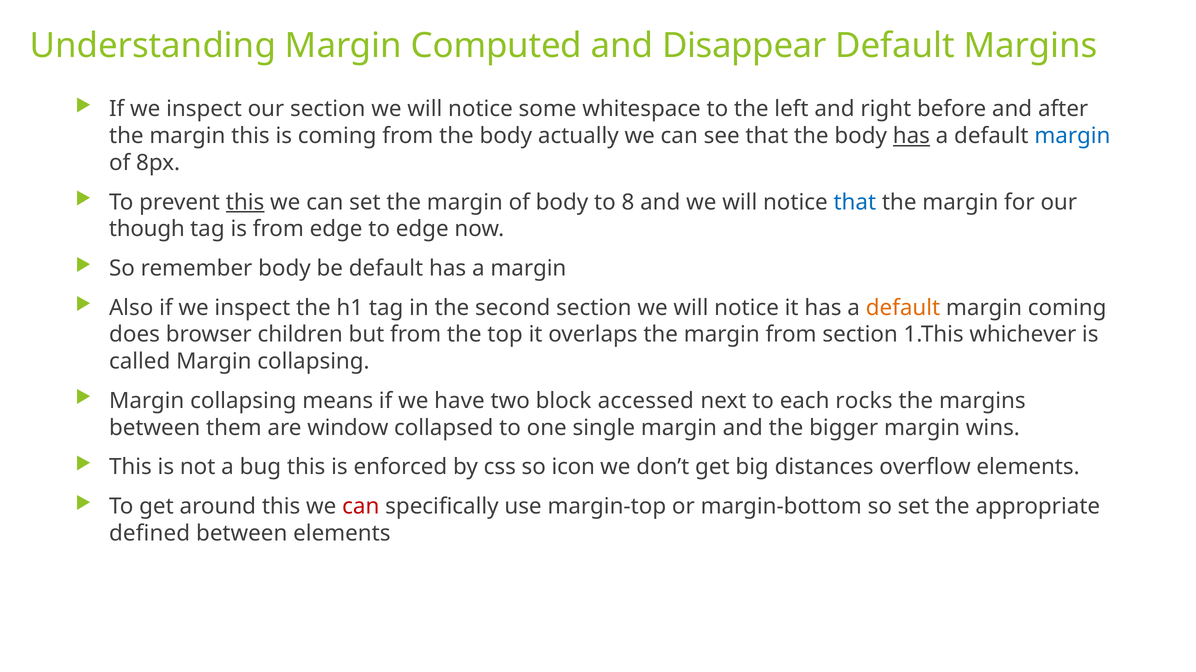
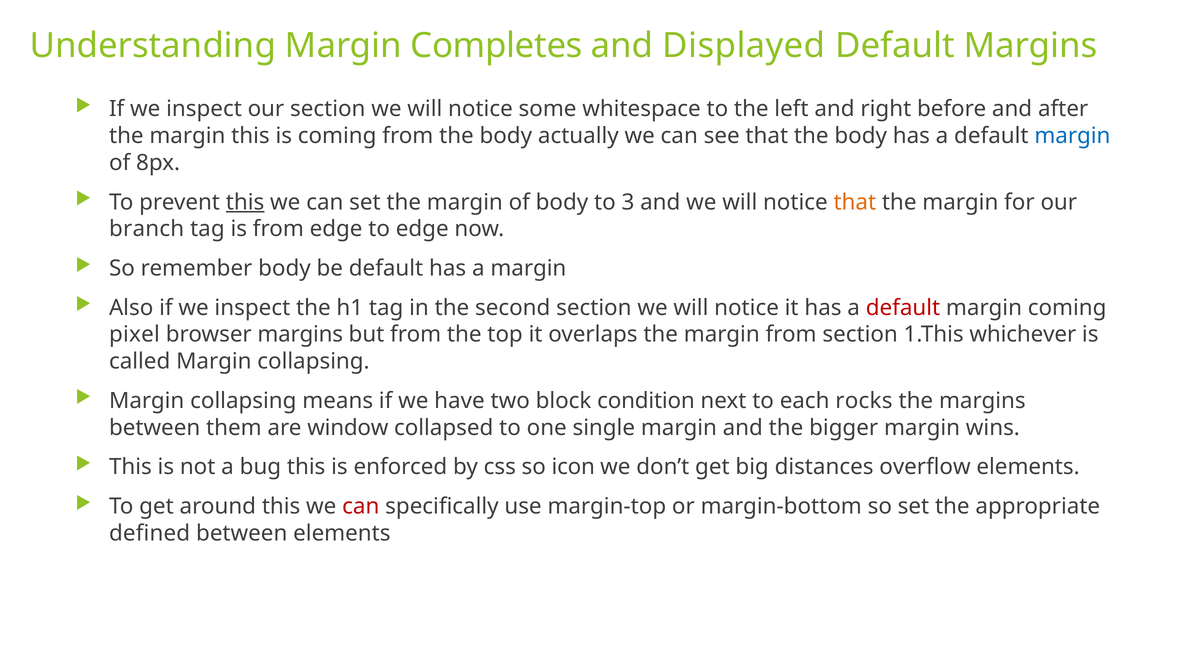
Computed: Computed -> Completes (497, 46)
Disappear: Disappear -> Displayed (744, 46)
has underline: present -> none (911, 136)
8: 8 -> 3 (628, 202)
that colour: blue -> orange (855, 202)
though: though -> branch (147, 229)
default colour: orange -> red (903, 308)
does: does -> pixel (134, 335)
browser children: children -> margins (300, 335)
accessed: accessed -> condition (646, 401)
